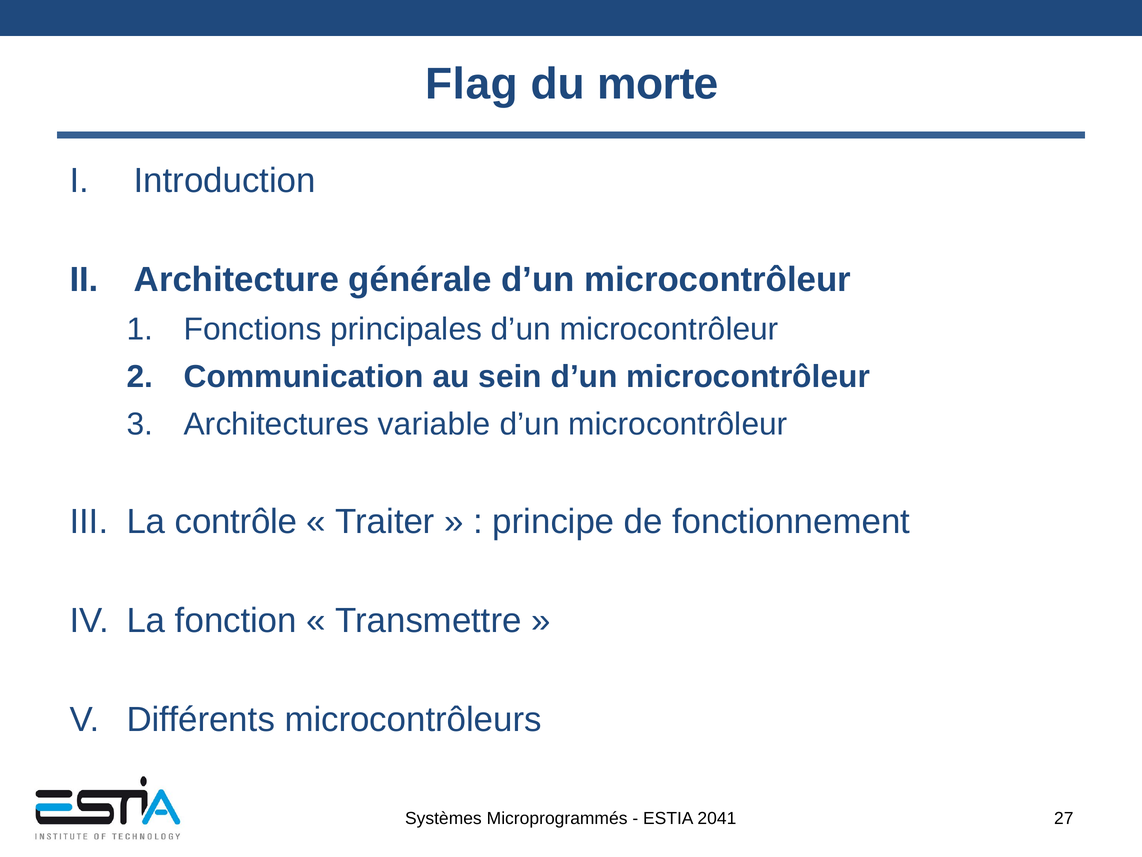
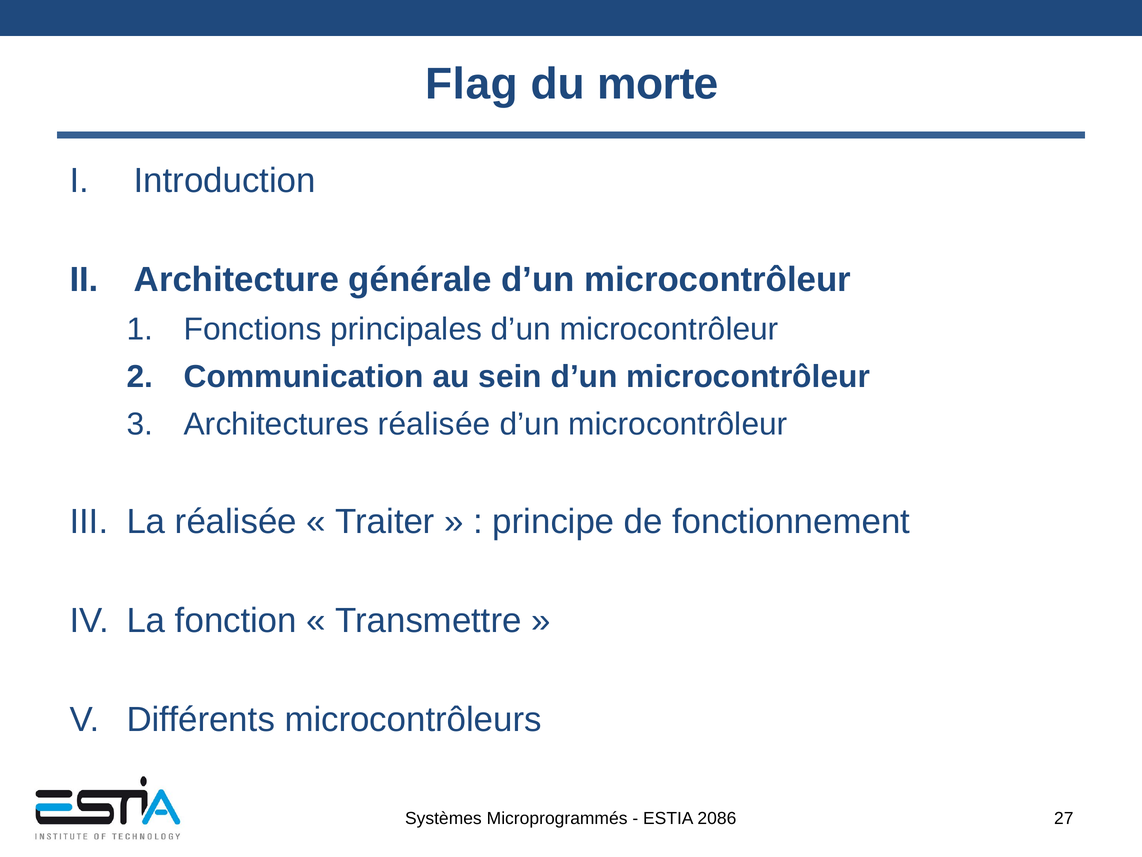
Architectures variable: variable -> réalisée (434, 424)
La contrôle: contrôle -> réalisée (236, 522)
2041: 2041 -> 2086 (717, 818)
